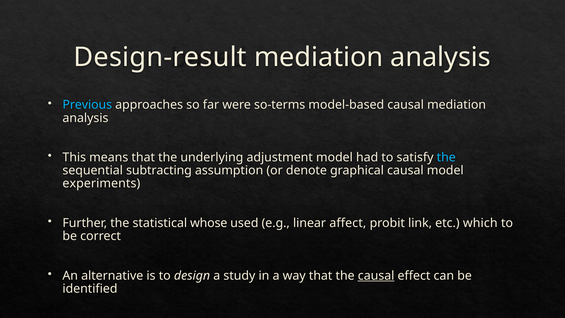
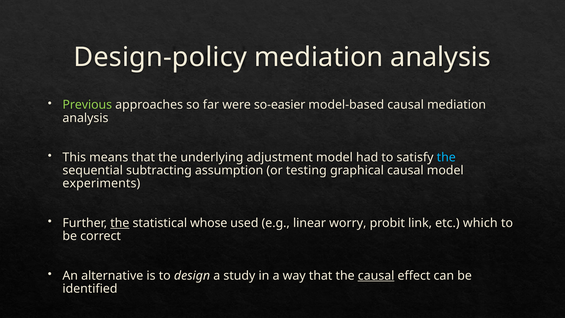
Design-result: Design-result -> Design-policy (160, 57)
Previous colour: light blue -> light green (87, 105)
so-terms: so-terms -> so-easier (280, 105)
denote: denote -> testing (306, 170)
the underline: none -> present (120, 223)
affect: affect -> worry (348, 223)
